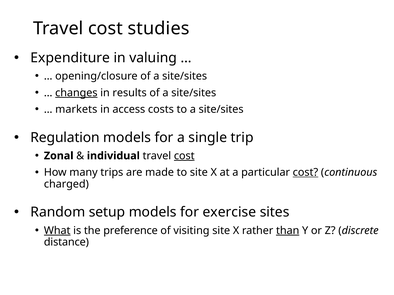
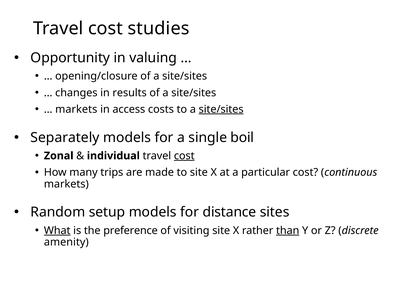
Expenditure: Expenditure -> Opportunity (70, 58)
changes underline: present -> none (76, 93)
site/sites underline: none -> present (221, 109)
Regulation: Regulation -> Separately (65, 138)
trip: trip -> boil (242, 138)
cost underline: present -> none (305, 173)
charged: charged -> markets (66, 184)
exercise: exercise -> distance (229, 213)
distance: distance -> amenity (66, 242)
